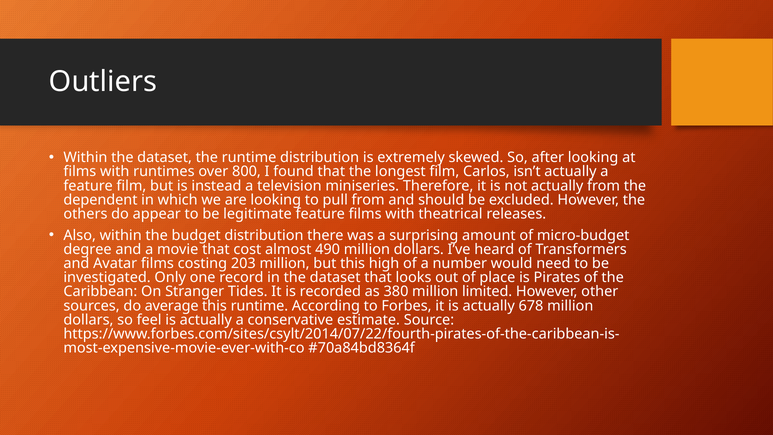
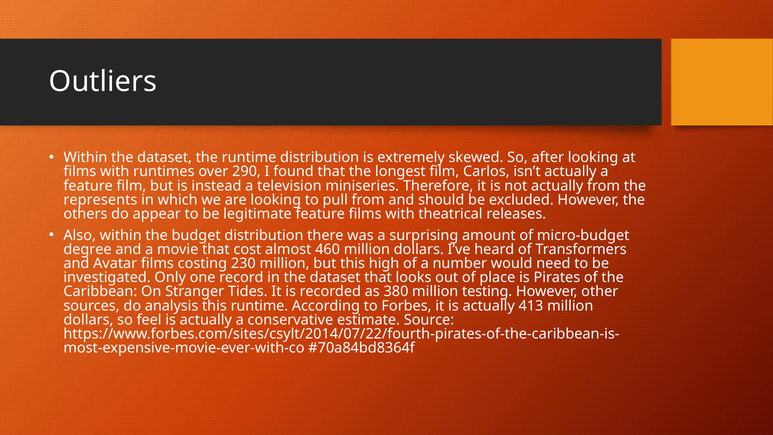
800: 800 -> 290 (246, 172)
dependent: dependent -> represents (100, 200)
490: 490 -> 460 (328, 249)
203: 203 -> 230 (243, 263)
limited: limited -> testing (487, 292)
average: average -> analysis (172, 306)
678: 678 -> 413 (531, 306)
